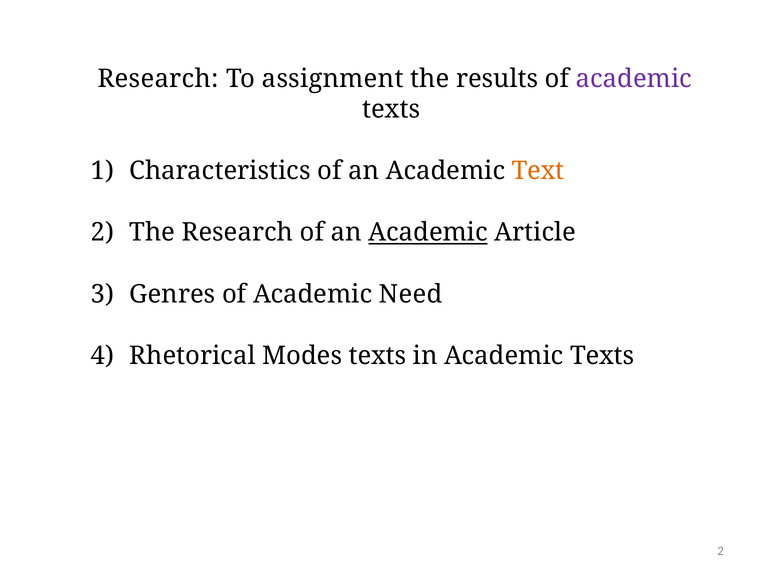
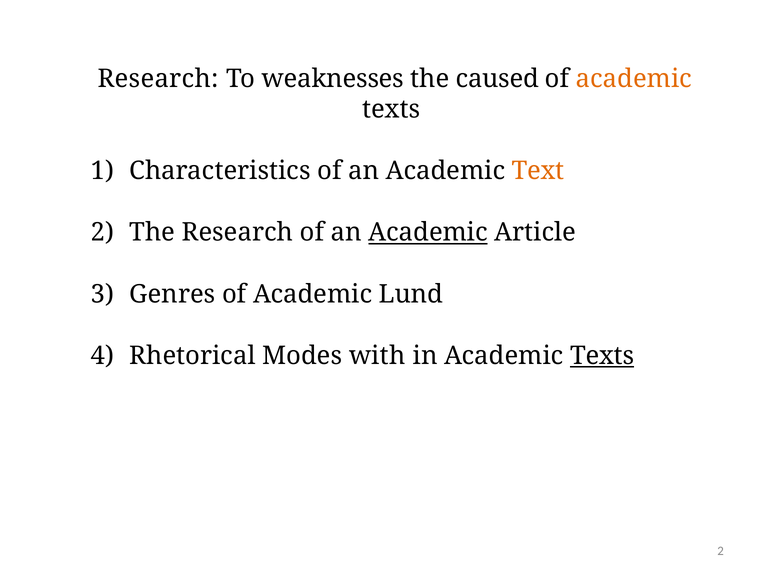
assignment: assignment -> weaknesses (333, 79)
results: results -> caused (497, 79)
academic colour: purple -> orange (634, 79)
Need: Need -> Lund (411, 294)
Modes texts: texts -> with (377, 356)
Texts underline: none -> present (602, 356)
